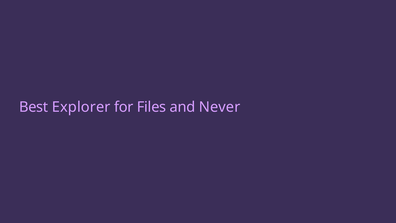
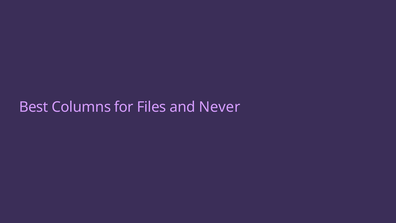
Explorer: Explorer -> Columns (81, 107)
